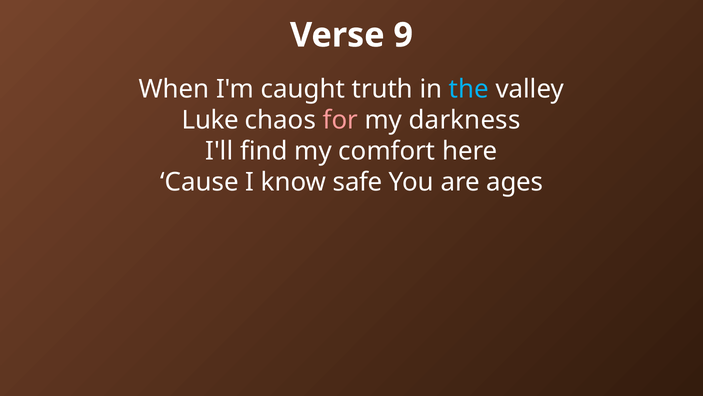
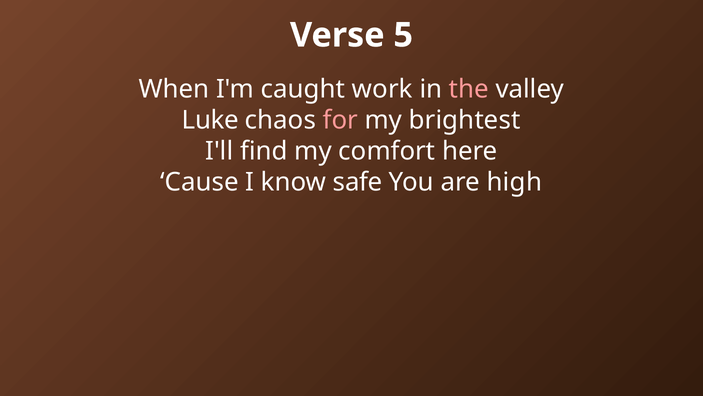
9: 9 -> 5 (403, 35)
truth: truth -> work (382, 89)
the colour: light blue -> pink (469, 89)
darkness: darkness -> brightest (465, 120)
ages: ages -> high (514, 182)
